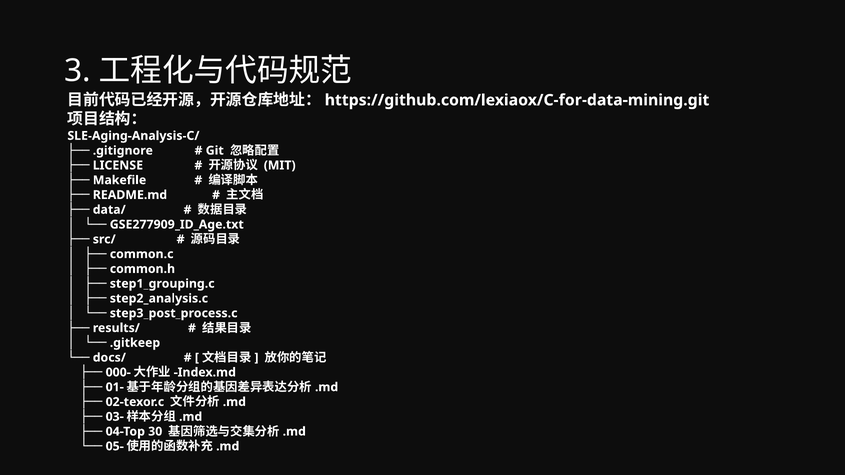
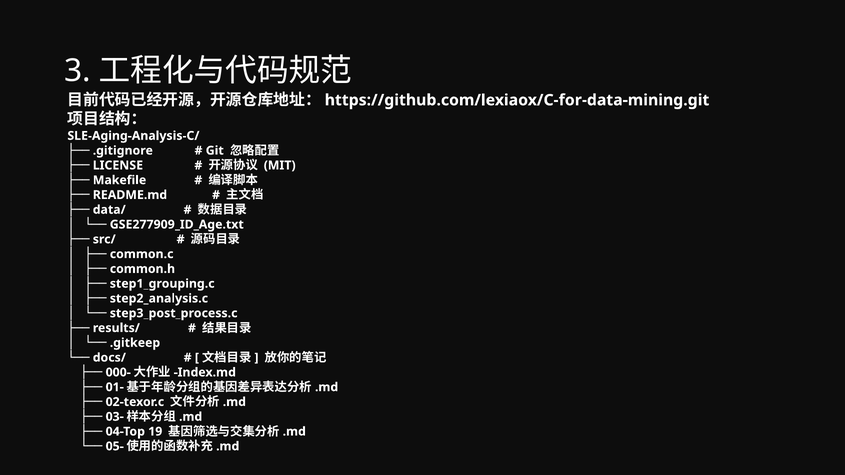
30: 30 -> 19 (155, 432)
